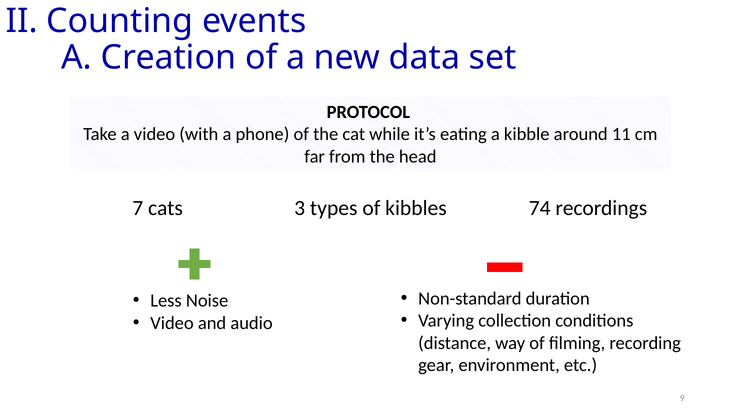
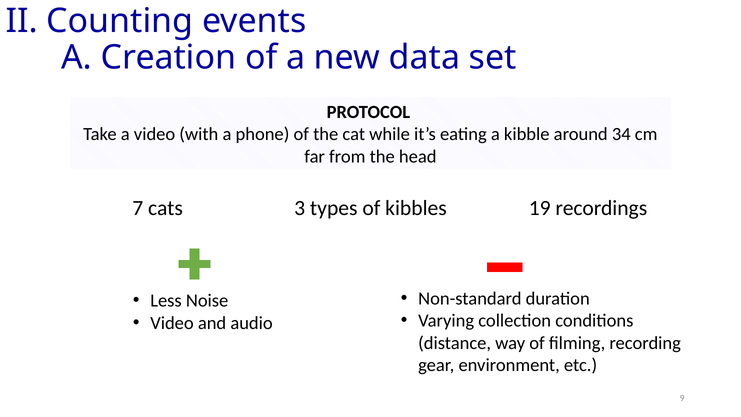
11: 11 -> 34 (621, 134)
74: 74 -> 19 (540, 208)
